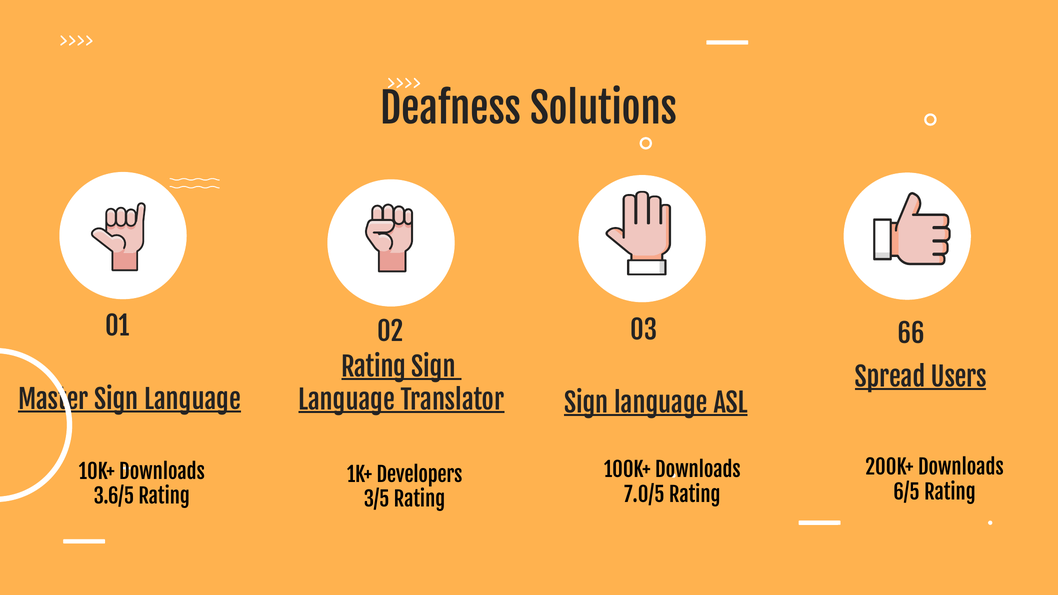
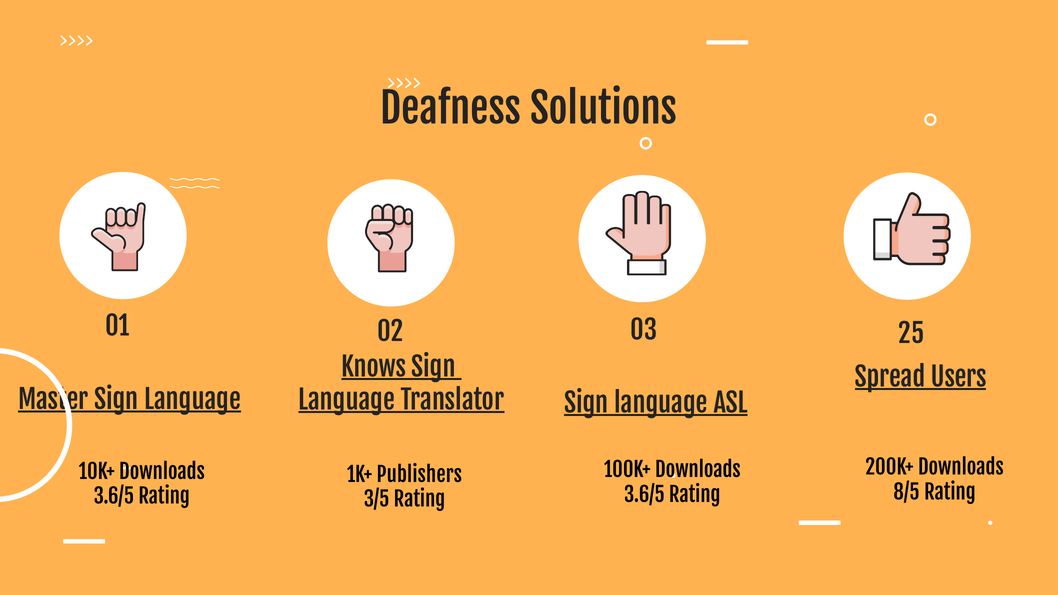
66: 66 -> 25 (911, 335)
Rating: Rating -> Knows (374, 368)
Developers: Developers -> Publishers (419, 476)
6/5: 6/5 -> 8/5 (906, 493)
7.0/5: 7.0/5 -> 3.6/5 (644, 495)
